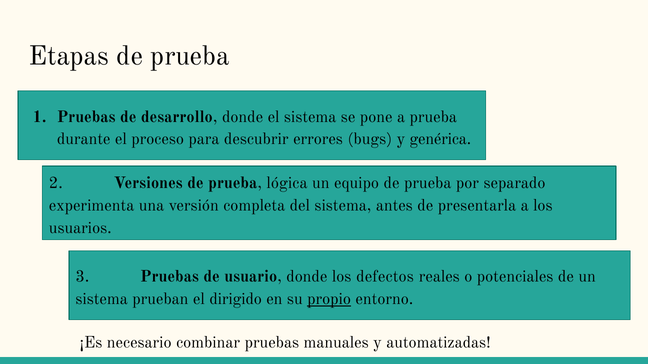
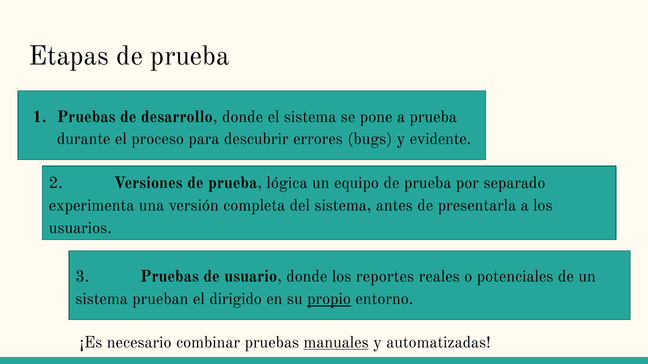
genérica: genérica -> evidente (440, 139)
defectos: defectos -> reportes (385, 277)
manuales underline: none -> present (336, 343)
